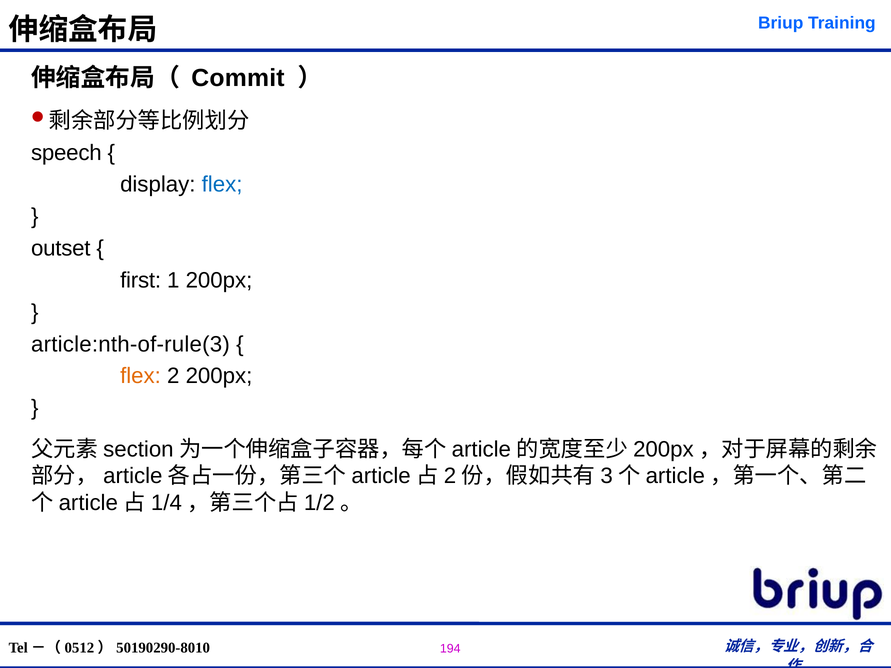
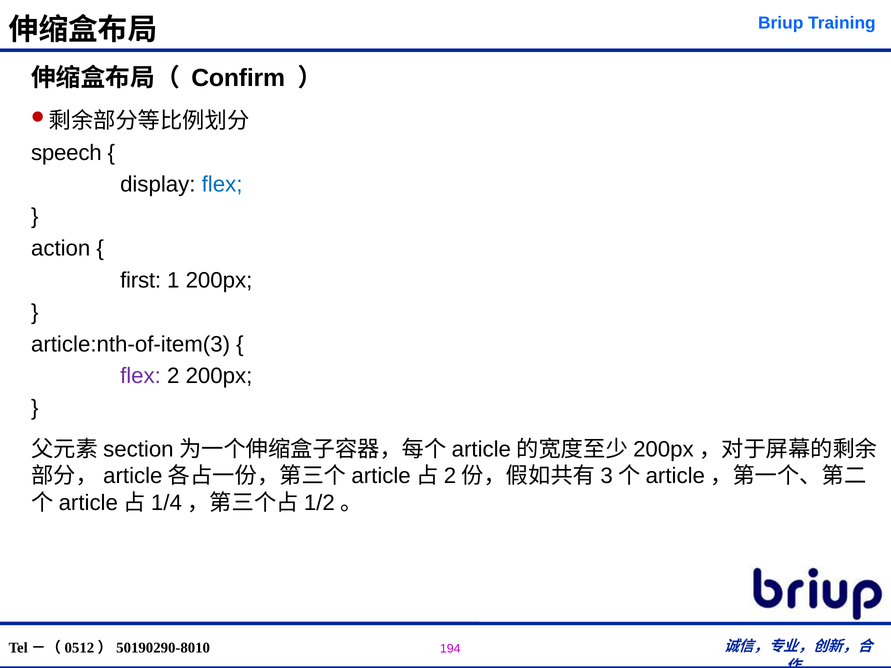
Commit: Commit -> Confirm (238, 78)
outset: outset -> action (61, 249)
article:nth-of-rule(3: article:nth-of-rule(3 -> article:nth-of-item(3 (131, 344)
flex colour: orange -> purple (141, 376)
